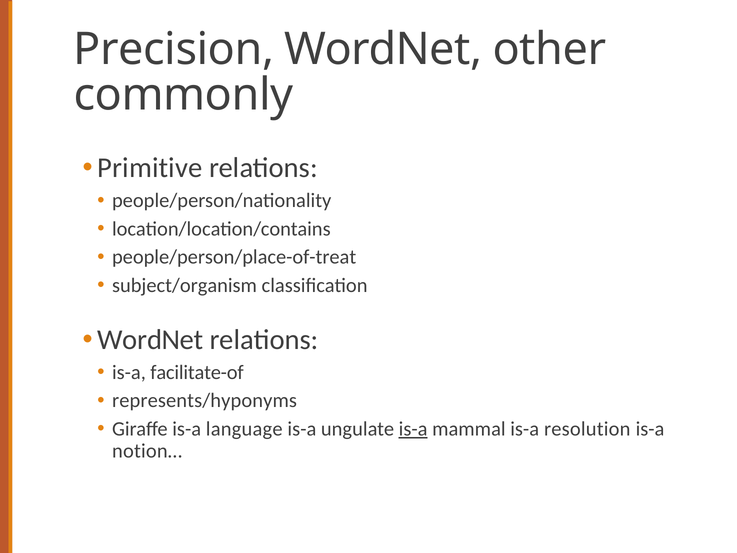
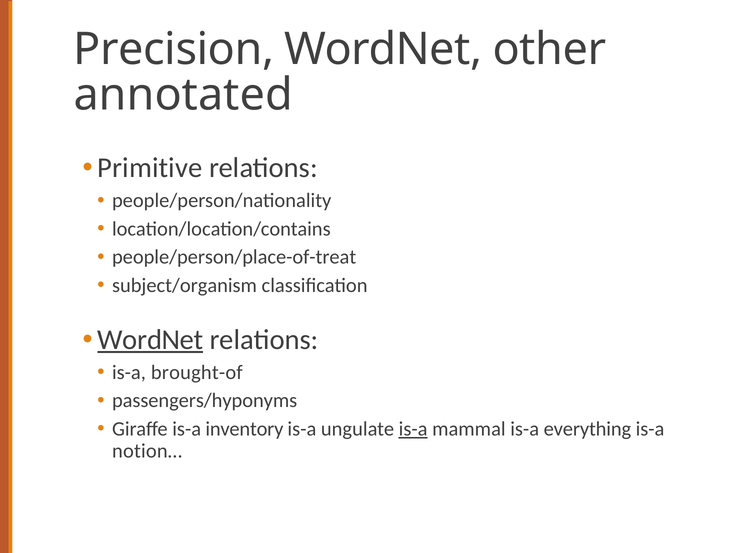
commonly: commonly -> annotated (183, 95)
WordNet underline: none -> present (150, 340)
facilitate-of: facilitate-of -> brought-of (197, 372)
represents/hyponyms: represents/hyponyms -> passengers/hyponyms (205, 401)
language: language -> inventory (244, 429)
resolution: resolution -> everything (587, 429)
